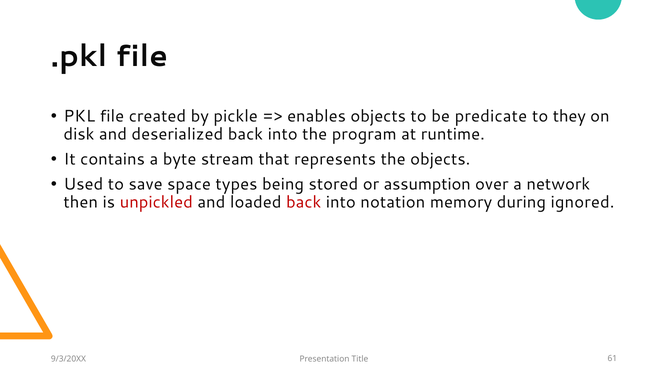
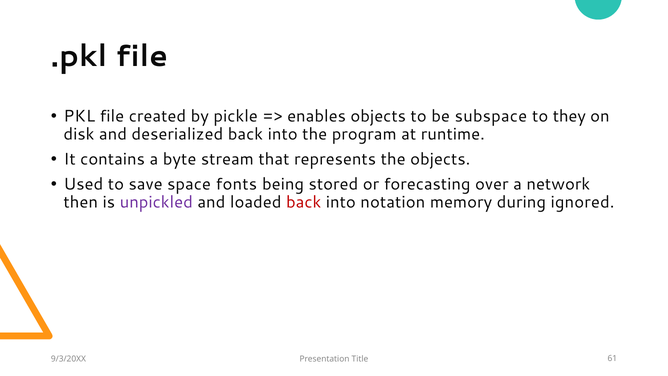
predicate: predicate -> subspace (491, 116)
types: types -> fonts (236, 184)
assumption: assumption -> forecasting (427, 184)
unpickled colour: red -> purple (156, 202)
